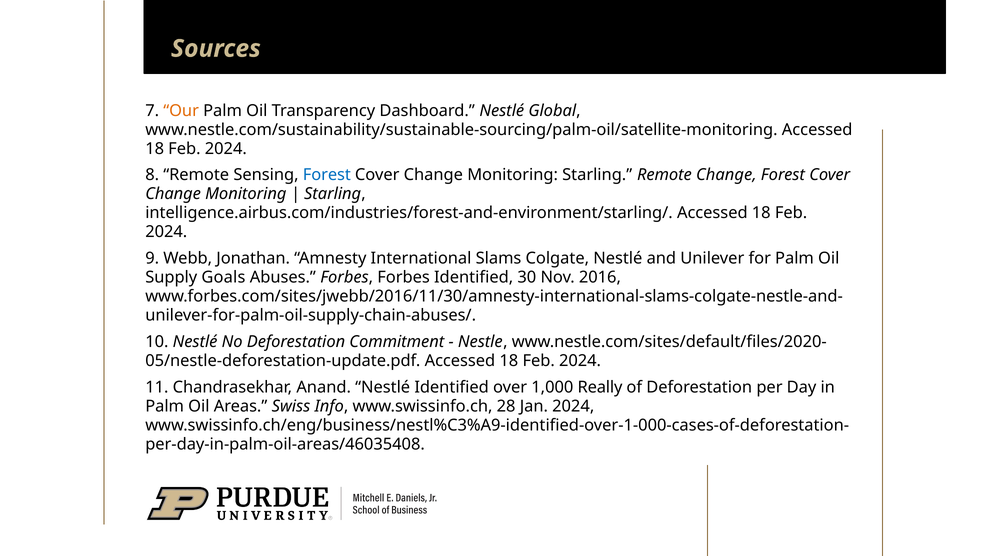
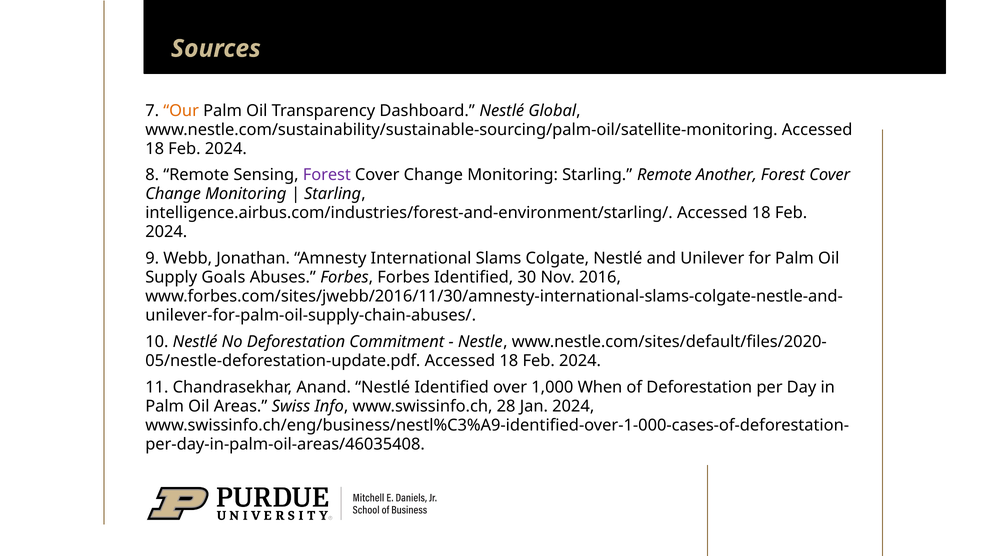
Forest colour: blue -> purple (327, 175)
Remote Change: Change -> Another (726, 175)
Really: Really -> When (600, 387)
